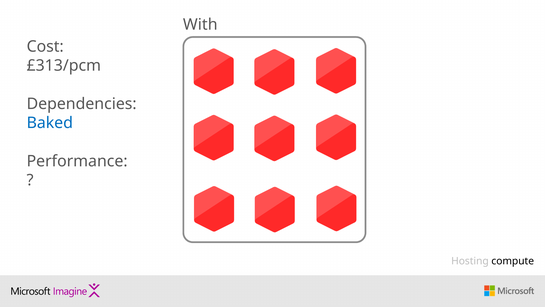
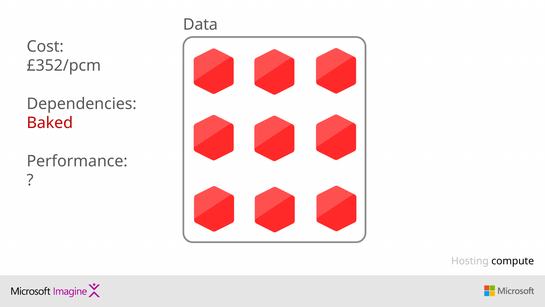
With: With -> Data (200, 24)
£313/pcm: £313/pcm -> £352/pcm (64, 66)
Baked colour: blue -> red (50, 123)
